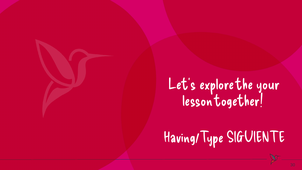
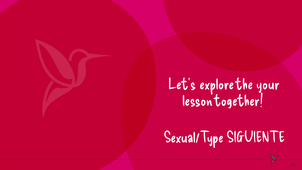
Having/Type: Having/Type -> Sexual/Type (194, 138)
